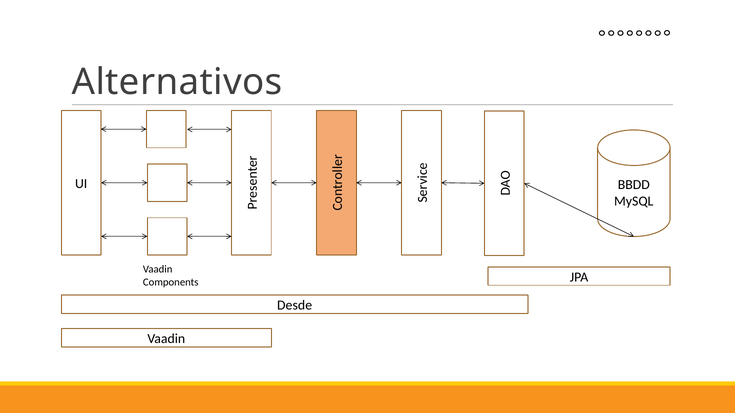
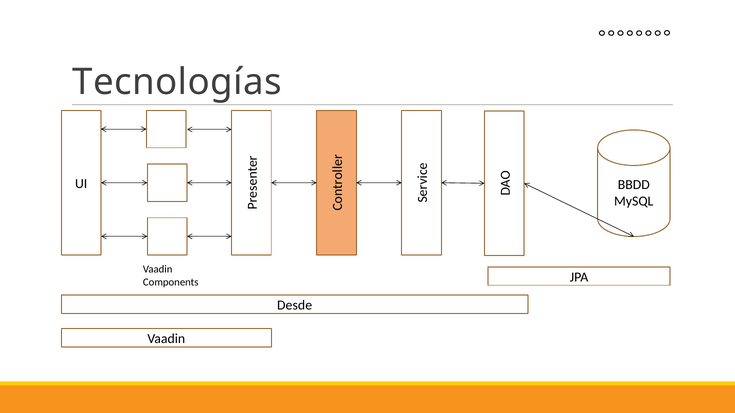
Alternativos: Alternativos -> Tecnologías (177, 82)
